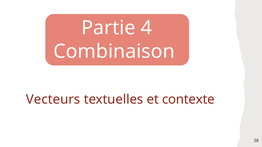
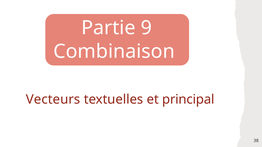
4: 4 -> 9 (146, 28)
contexte: contexte -> principal (188, 100)
